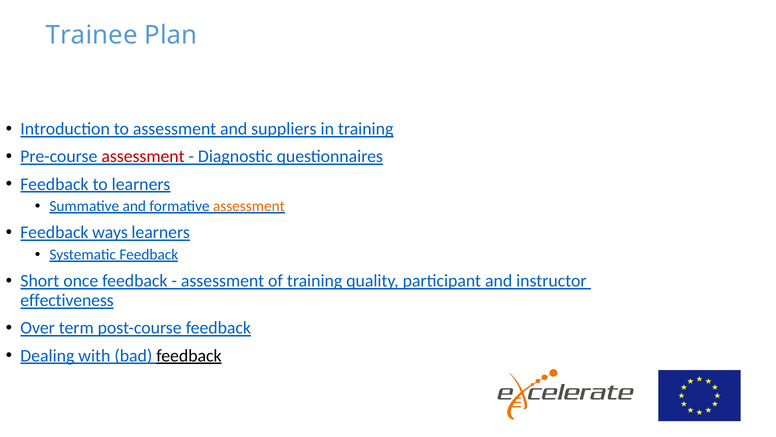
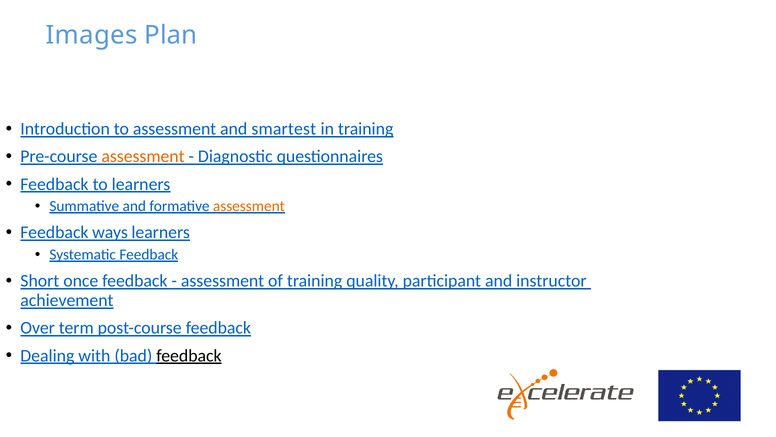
Trainee: Trainee -> Images (92, 35)
suppliers: suppliers -> smartest (284, 129)
assessment colour: red -> orange (143, 156)
effectiveness: effectiveness -> achievement (67, 300)
